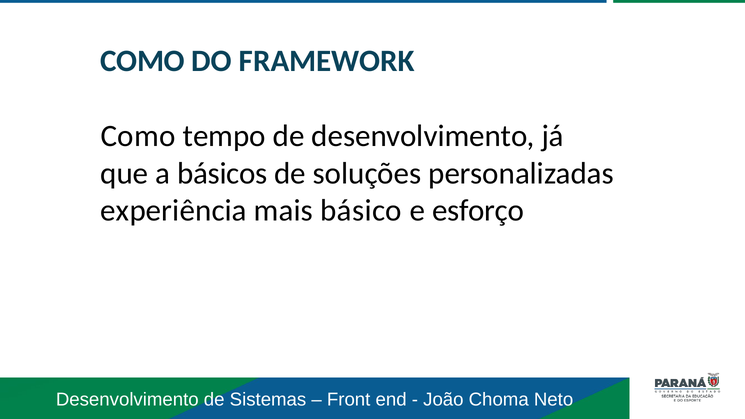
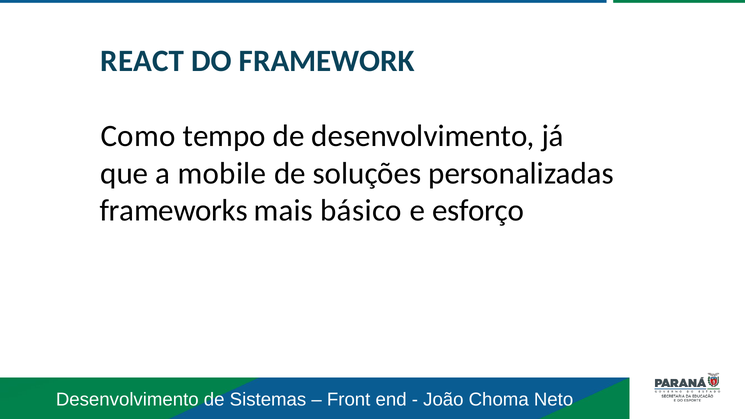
COMO: COMO -> REACT (142, 61)
básicos: básicos -> mobile (222, 173)
experiência: experiência -> frameworks (174, 211)
